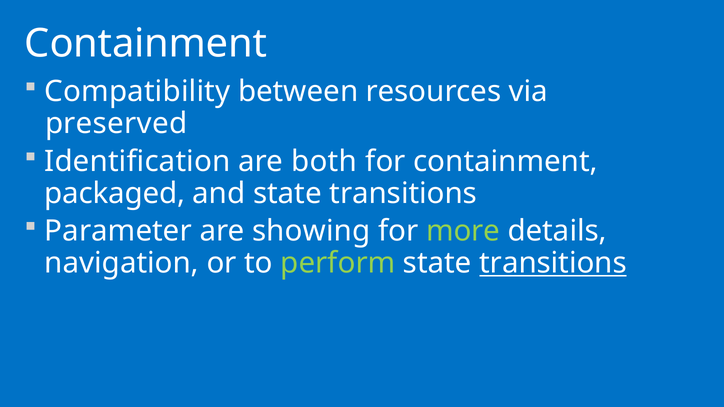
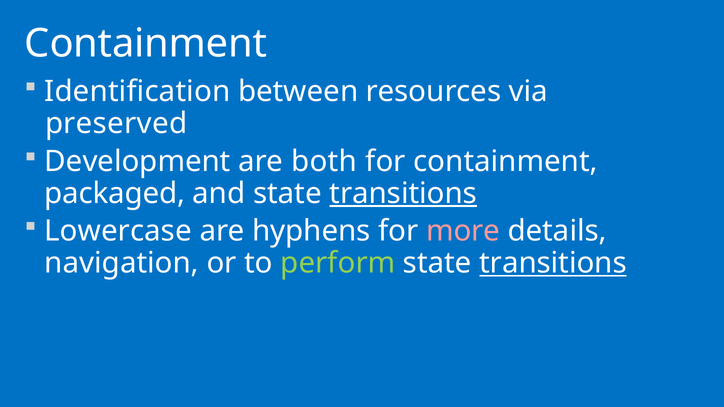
Compatibility: Compatibility -> Identification (137, 92)
Identification: Identification -> Development (138, 162)
transitions underline: none -> present (403, 193)
Parameter: Parameter -> Lowercase (118, 231)
showing: showing -> hyphens (311, 231)
more colour: light green -> pink (463, 231)
